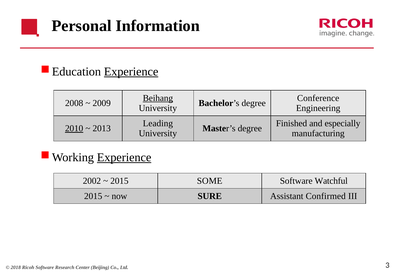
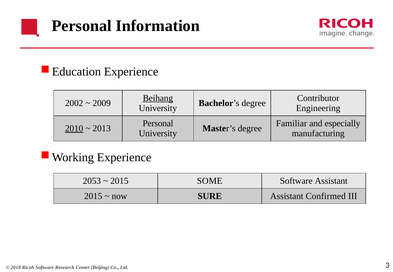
Experience underline: present -> none (131, 72)
Conference: Conference -> Contributor (318, 98)
2008: 2008 -> 2002 (74, 103)
Leading: Leading -> Personal (158, 124)
Finished: Finished -> Familiar (292, 124)
Experience underline: present -> none (124, 157)
2002: 2002 -> 2053 (92, 181)
Software Watchful: Watchful -> Assistant (331, 181)
